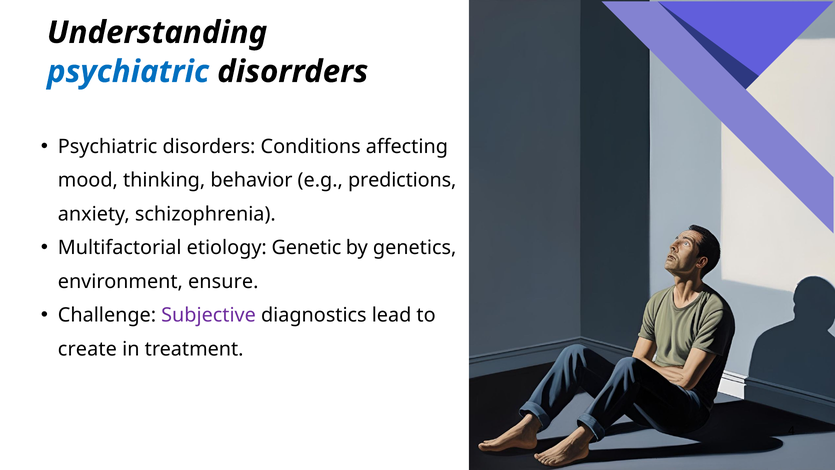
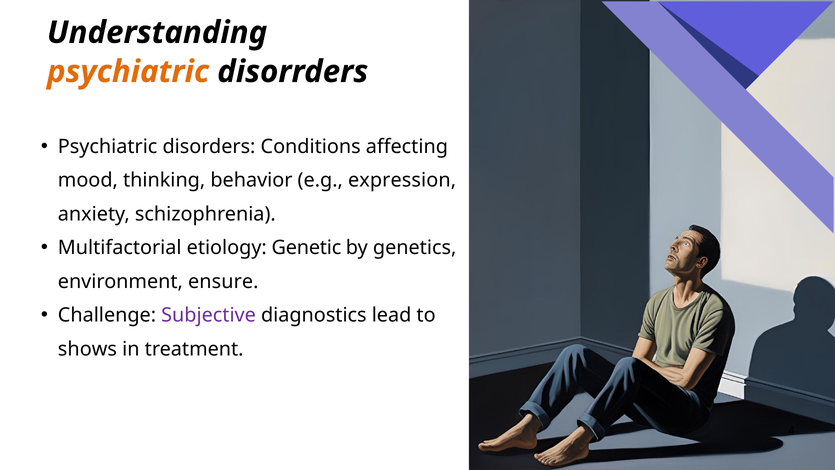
psychiatric colour: blue -> orange (128, 72)
predictions: predictions -> expression (402, 180)
create: create -> shows (87, 349)
